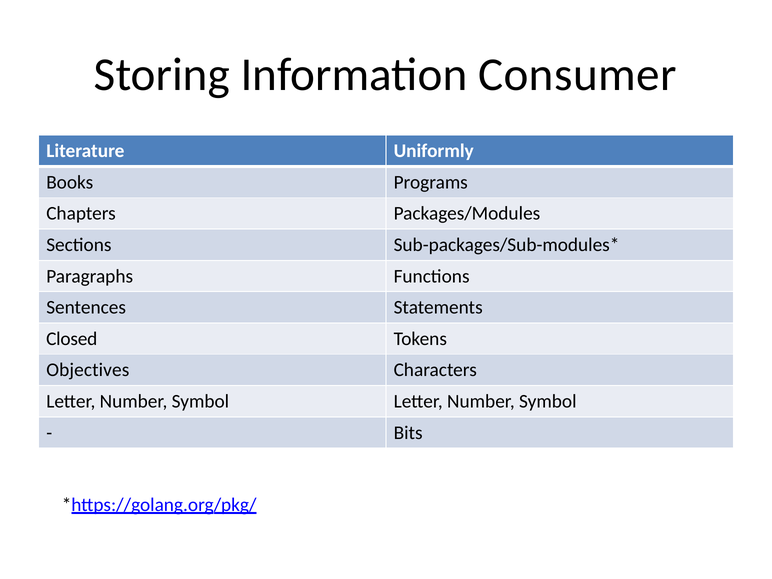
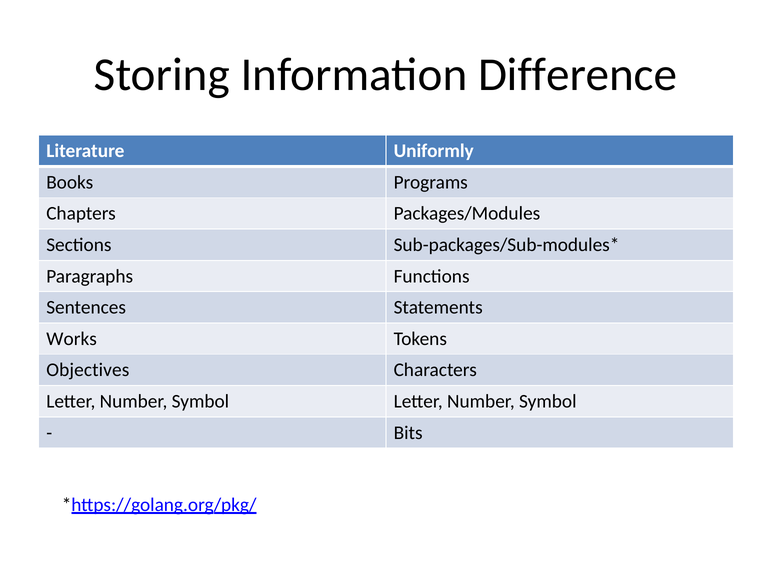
Consumer: Consumer -> Difference (578, 75)
Closed: Closed -> Works (72, 339)
